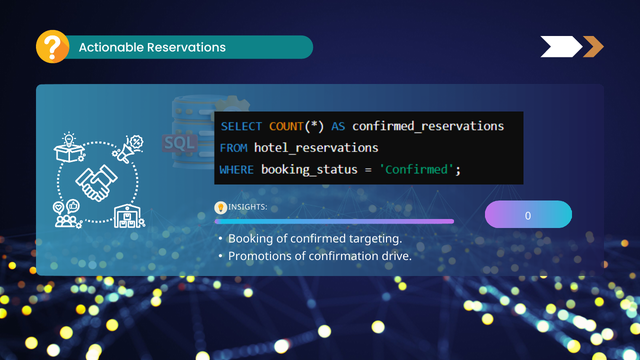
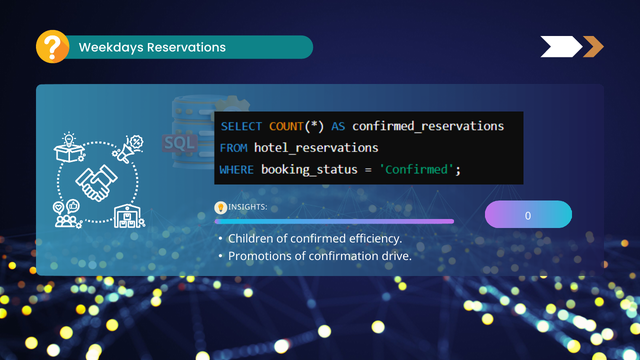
Actionable: Actionable -> Weekdays (111, 48)
Booking: Booking -> Children (251, 239)
targeting: targeting -> efficiency (376, 239)
